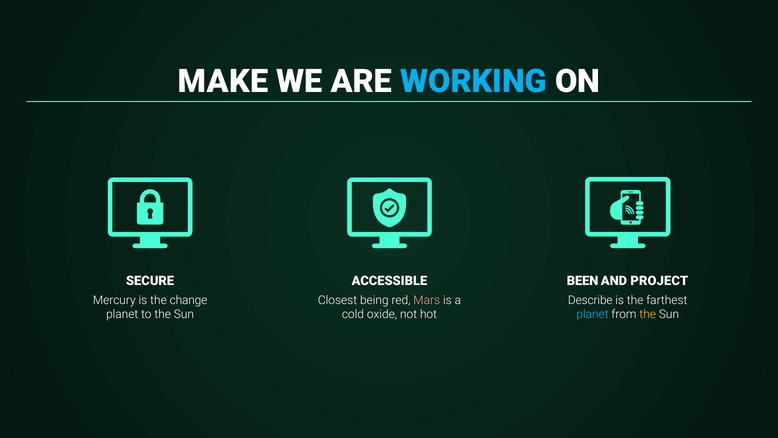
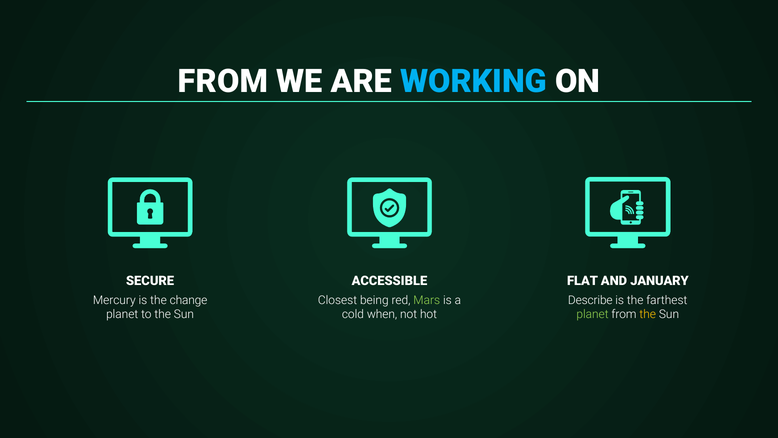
MAKE: MAKE -> FROM (223, 81)
BEEN: BEEN -> FLAT (583, 281)
PROJECT: PROJECT -> JANUARY (659, 281)
Mars colour: pink -> light green (427, 300)
oxide: oxide -> when (382, 314)
planet colour: light blue -> light green (592, 314)
